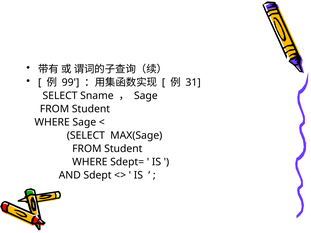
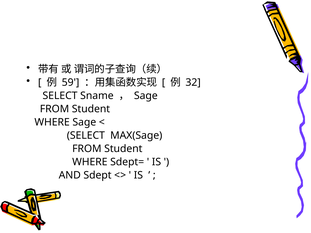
99: 99 -> 59 (71, 83)
31: 31 -> 32 (193, 83)
